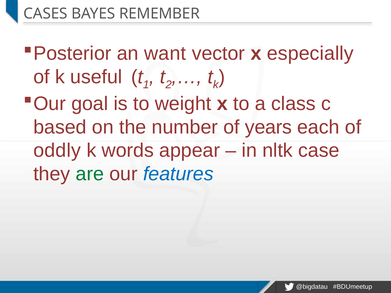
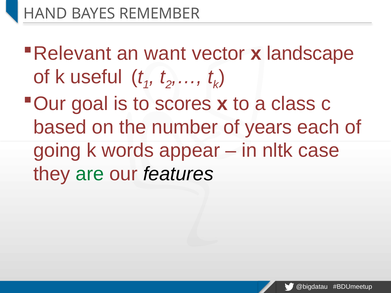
CASES: CASES -> HAND (45, 14)
Posterior: Posterior -> Relevant (72, 54)
especially: especially -> landscape (310, 54)
weight: weight -> scores (183, 104)
oddly: oddly -> going (57, 151)
features colour: blue -> black (178, 174)
